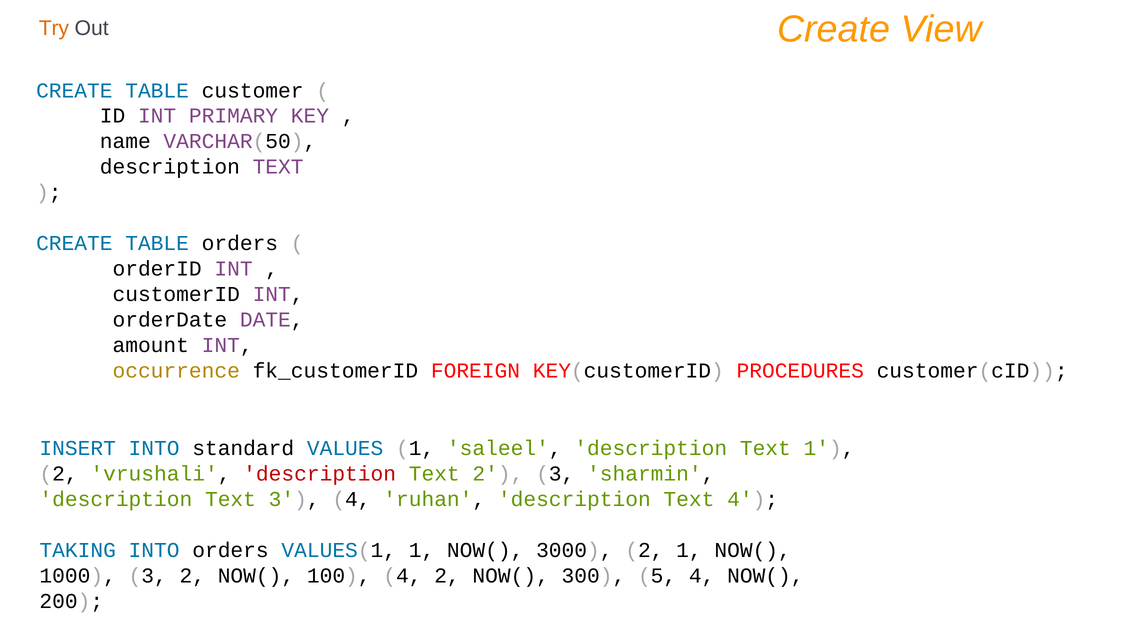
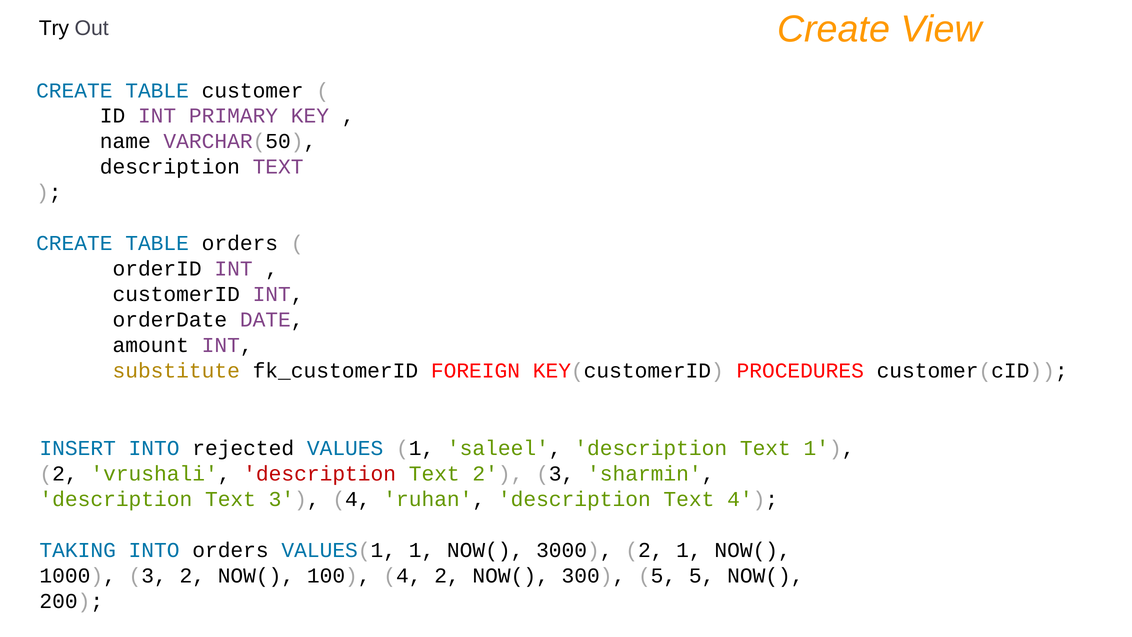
Try colour: orange -> black (54, 28)
occurrence: occurrence -> substitute (176, 371)
standard: standard -> rejected (243, 448)
5 4: 4 -> 5 (702, 576)
